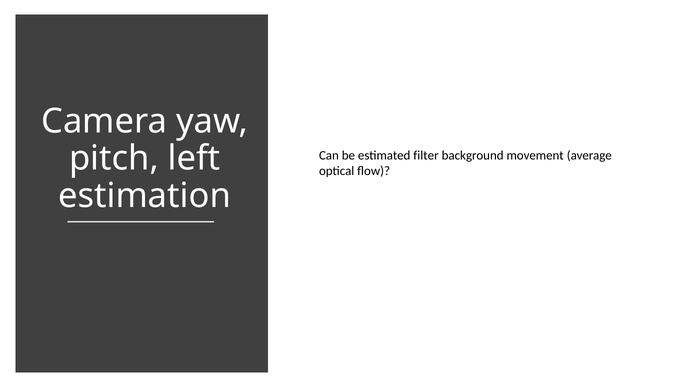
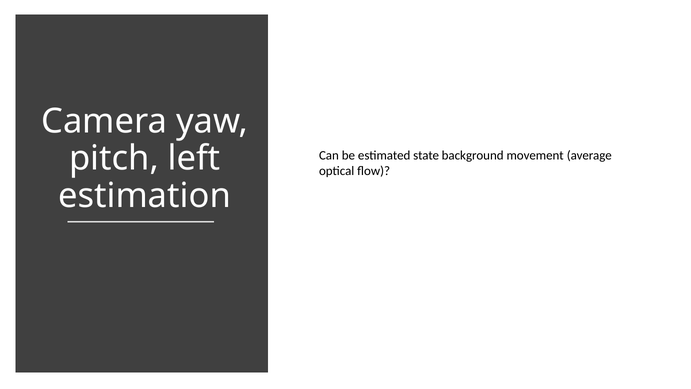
filter: filter -> state (426, 155)
